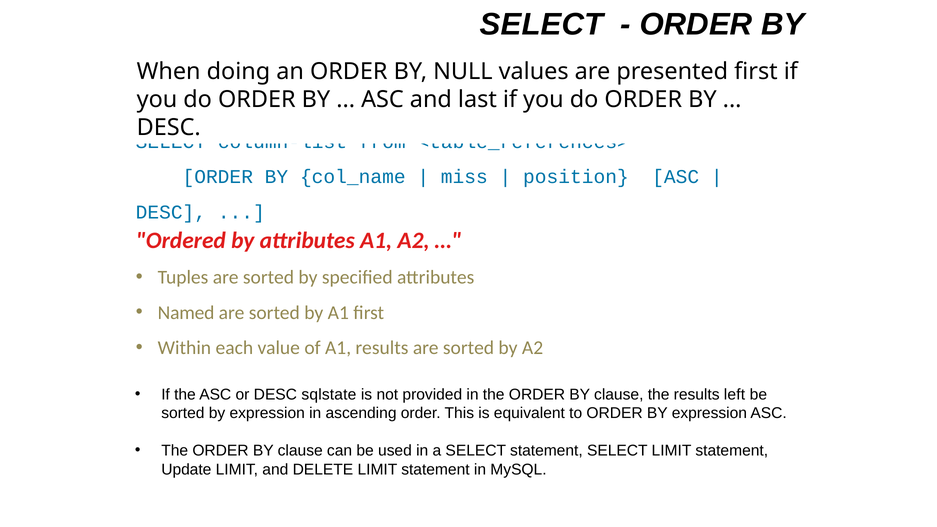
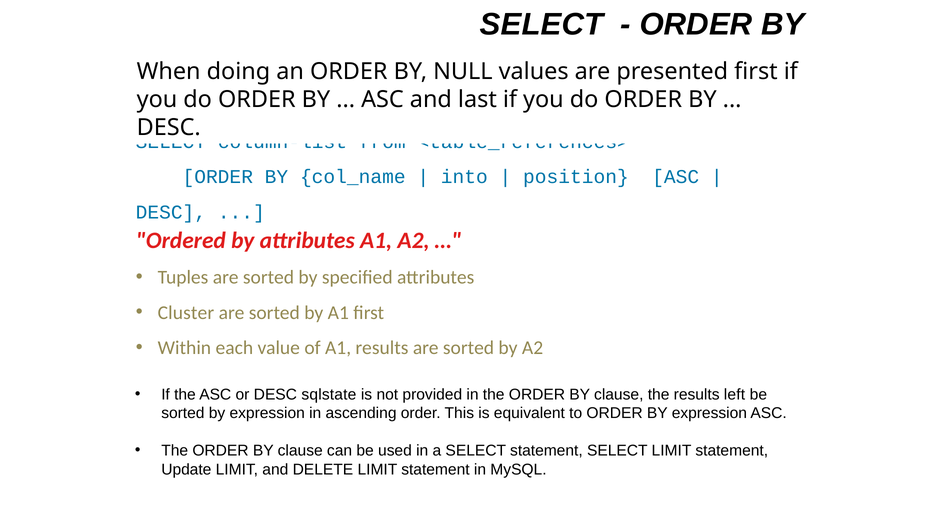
miss: miss -> into (464, 177)
Named: Named -> Cluster (186, 313)
